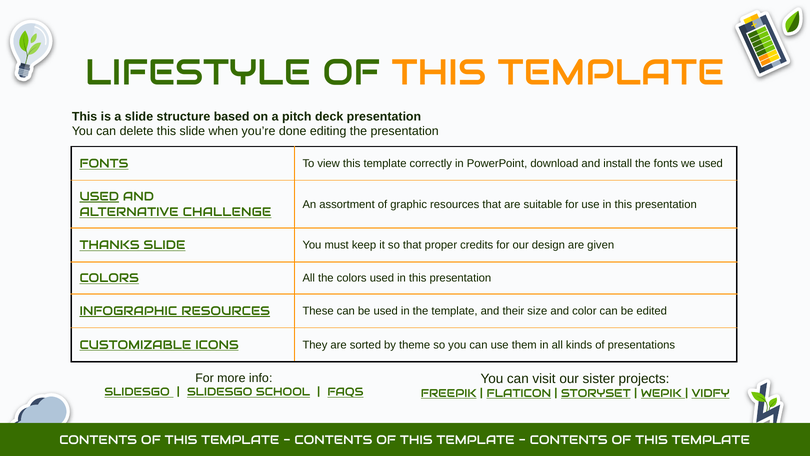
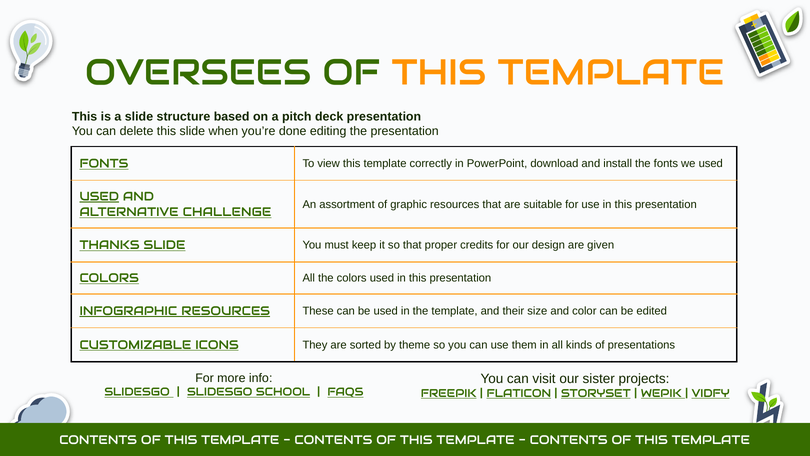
LIFESTYLE: LIFESTYLE -> OVERSEES (198, 73)
